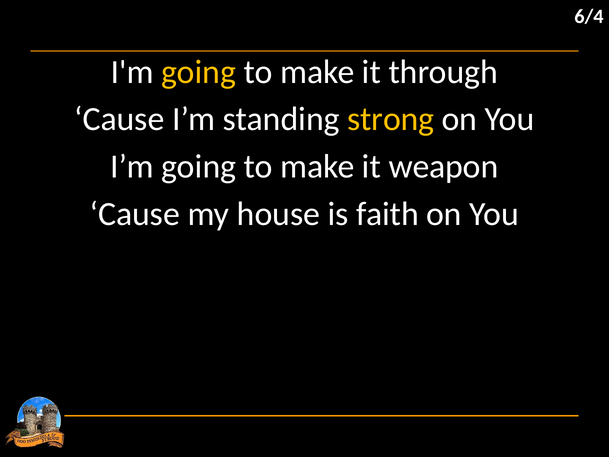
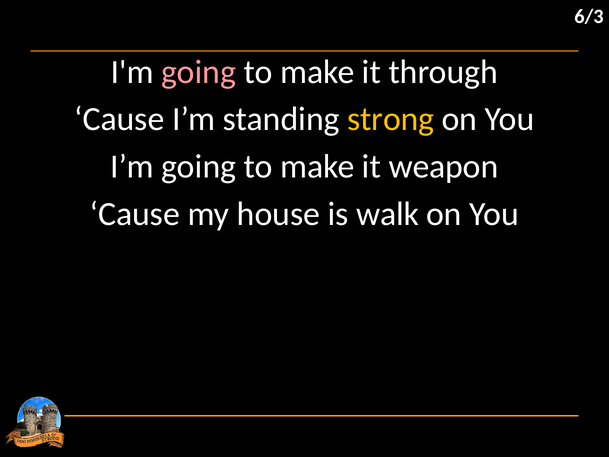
6/4: 6/4 -> 6/3 (589, 17)
going colour: yellow -> pink (199, 72)
faith: faith -> walk (388, 214)
